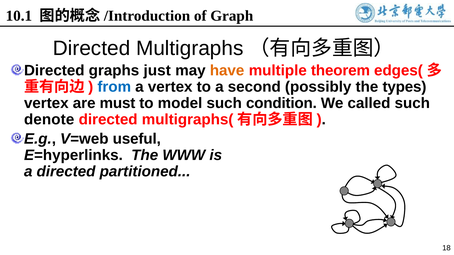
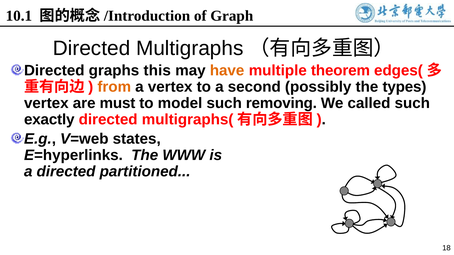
just: just -> this (157, 71)
from colour: blue -> orange (114, 87)
condition: condition -> removing (281, 103)
denote: denote -> exactly (49, 120)
useful: useful -> states (137, 139)
